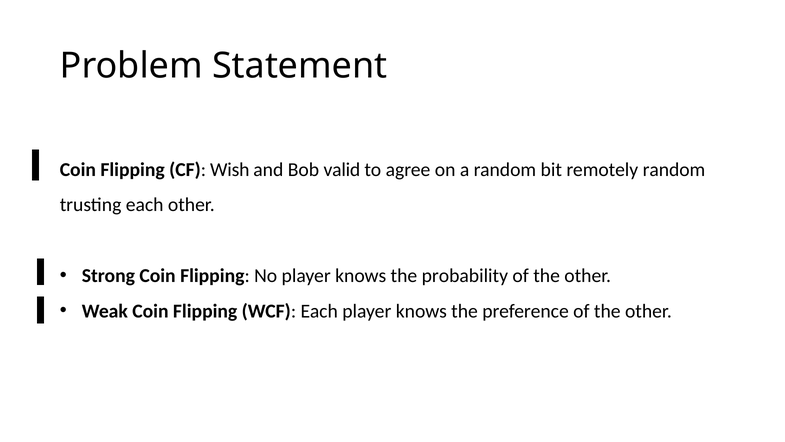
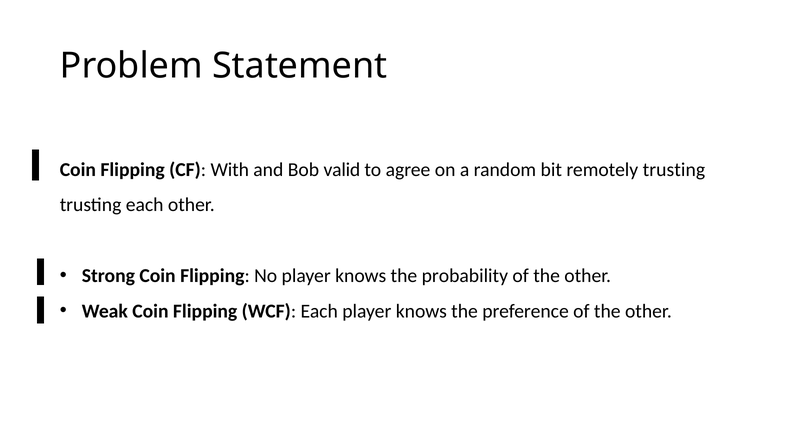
Wish: Wish -> With (230, 169)
remotely random: random -> trusting (674, 169)
